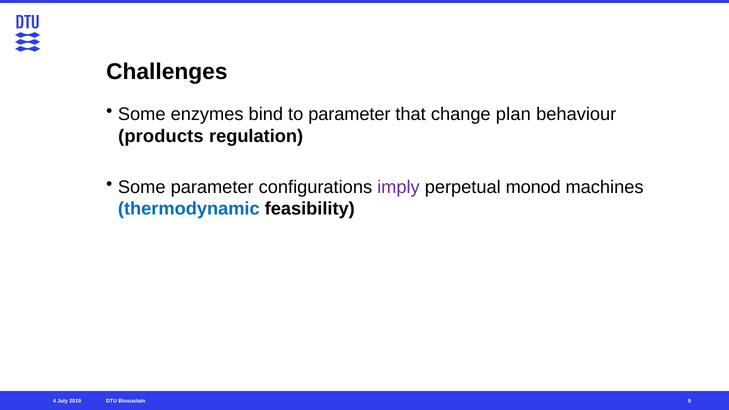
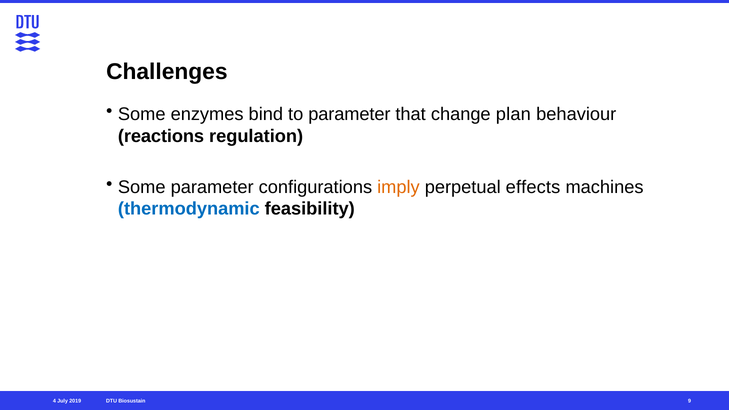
products: products -> reactions (161, 136)
imply colour: purple -> orange (398, 187)
monod: monod -> effects (533, 187)
